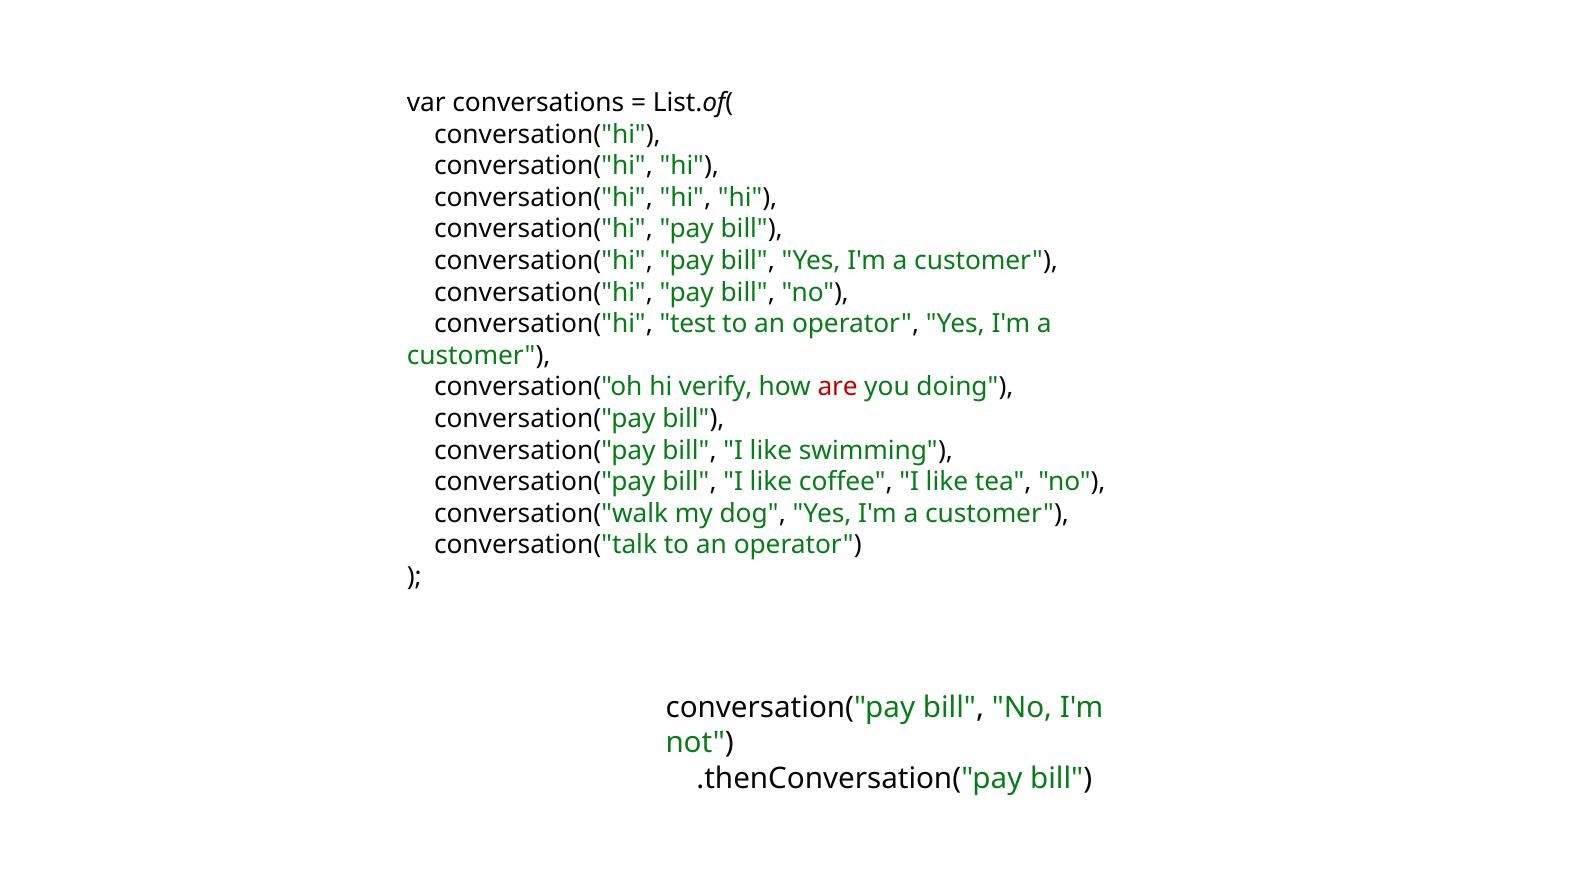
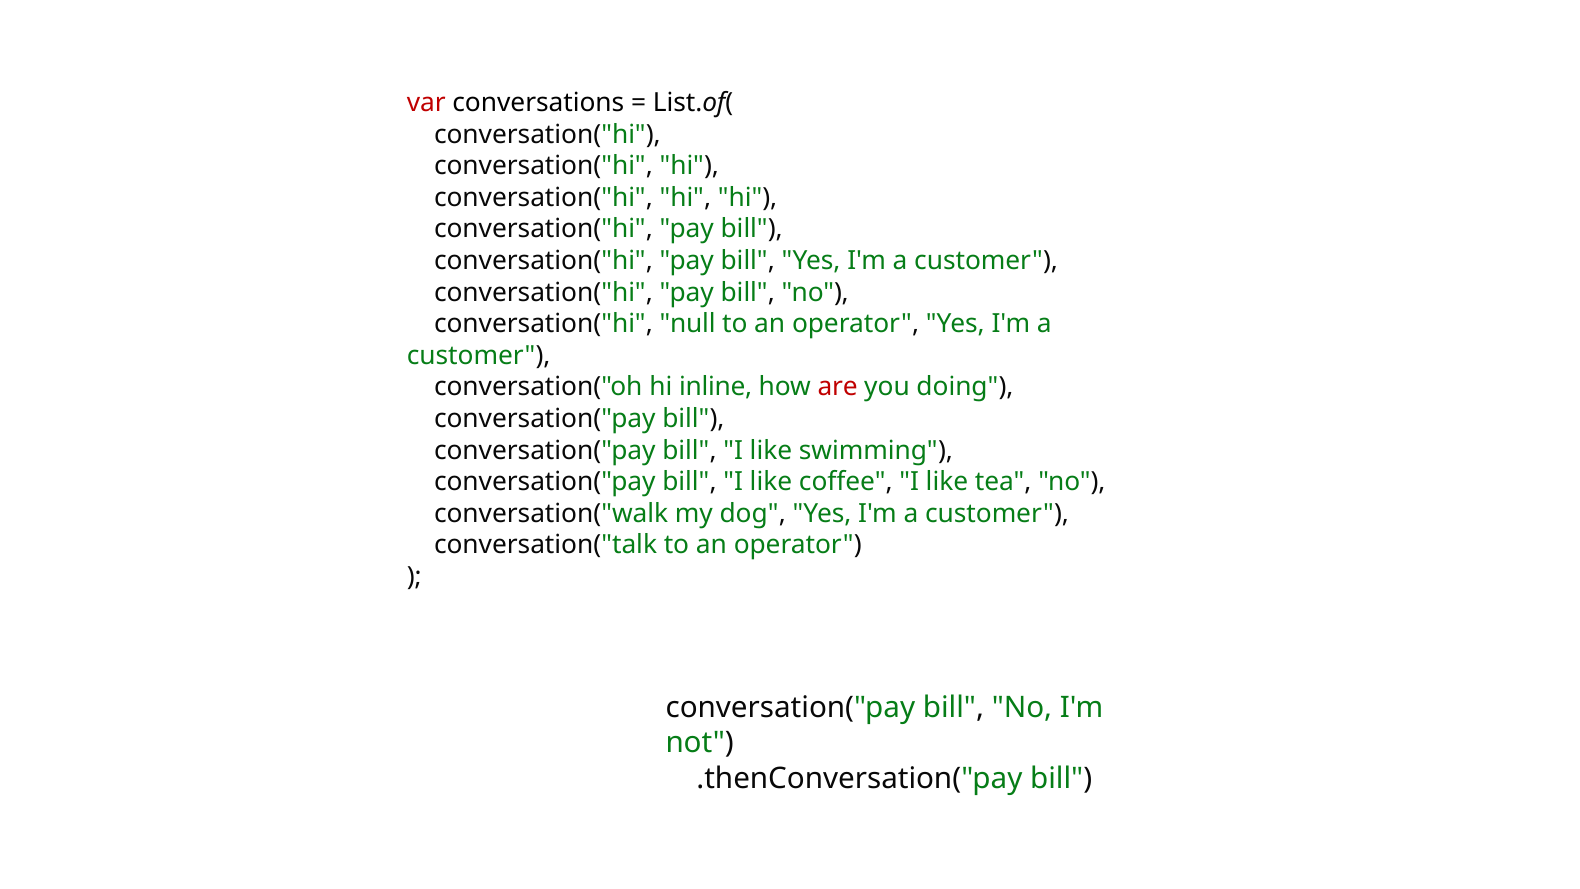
var colour: black -> red (426, 103)
test: test -> null (688, 324)
verify: verify -> inline (716, 387)
